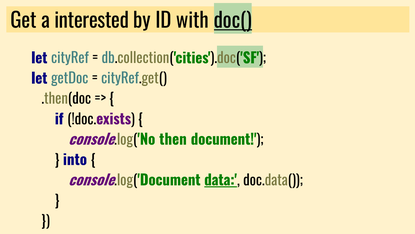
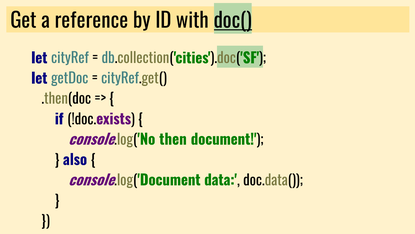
interested: interested -> reference (92, 21)
into: into -> also (75, 160)
data underline: present -> none (221, 180)
